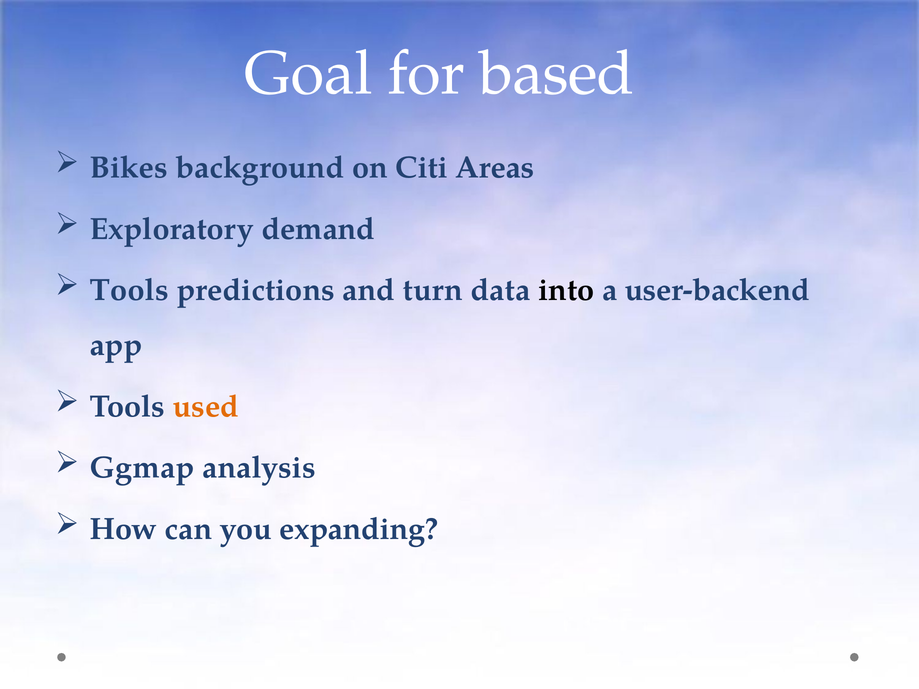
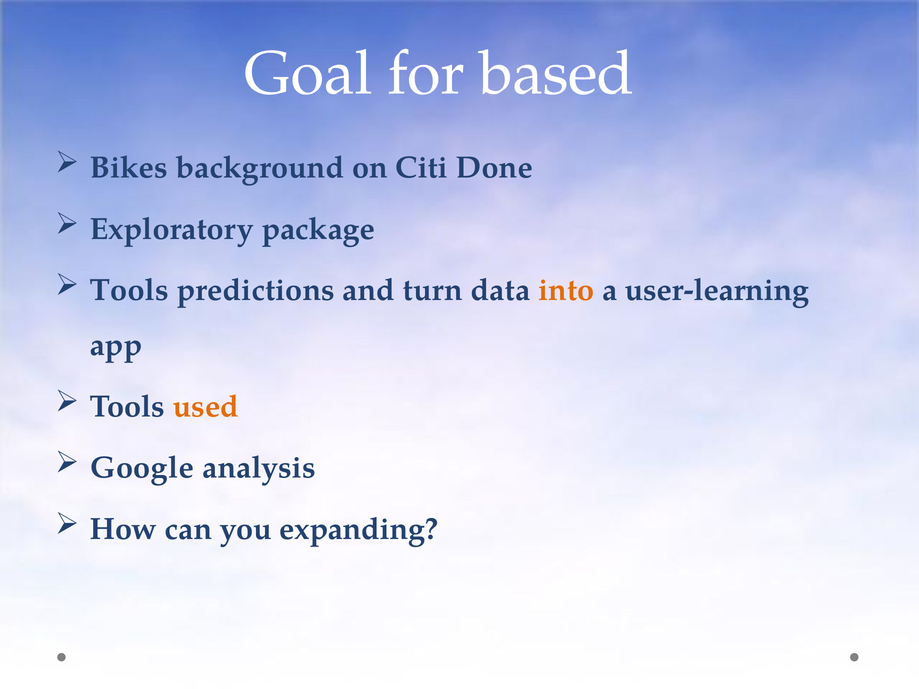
Areas: Areas -> Done (494, 168)
demand: demand -> package (318, 229)
into colour: black -> orange (566, 290)
user-backend: user-backend -> user-learning (717, 290)
Ggmap: Ggmap -> Google (142, 468)
